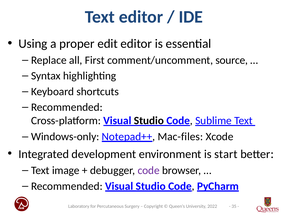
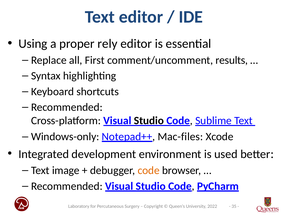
edit: edit -> rely (108, 44)
source: source -> results (232, 60)
start: start -> used (226, 154)
code colour: purple -> orange (149, 170)
